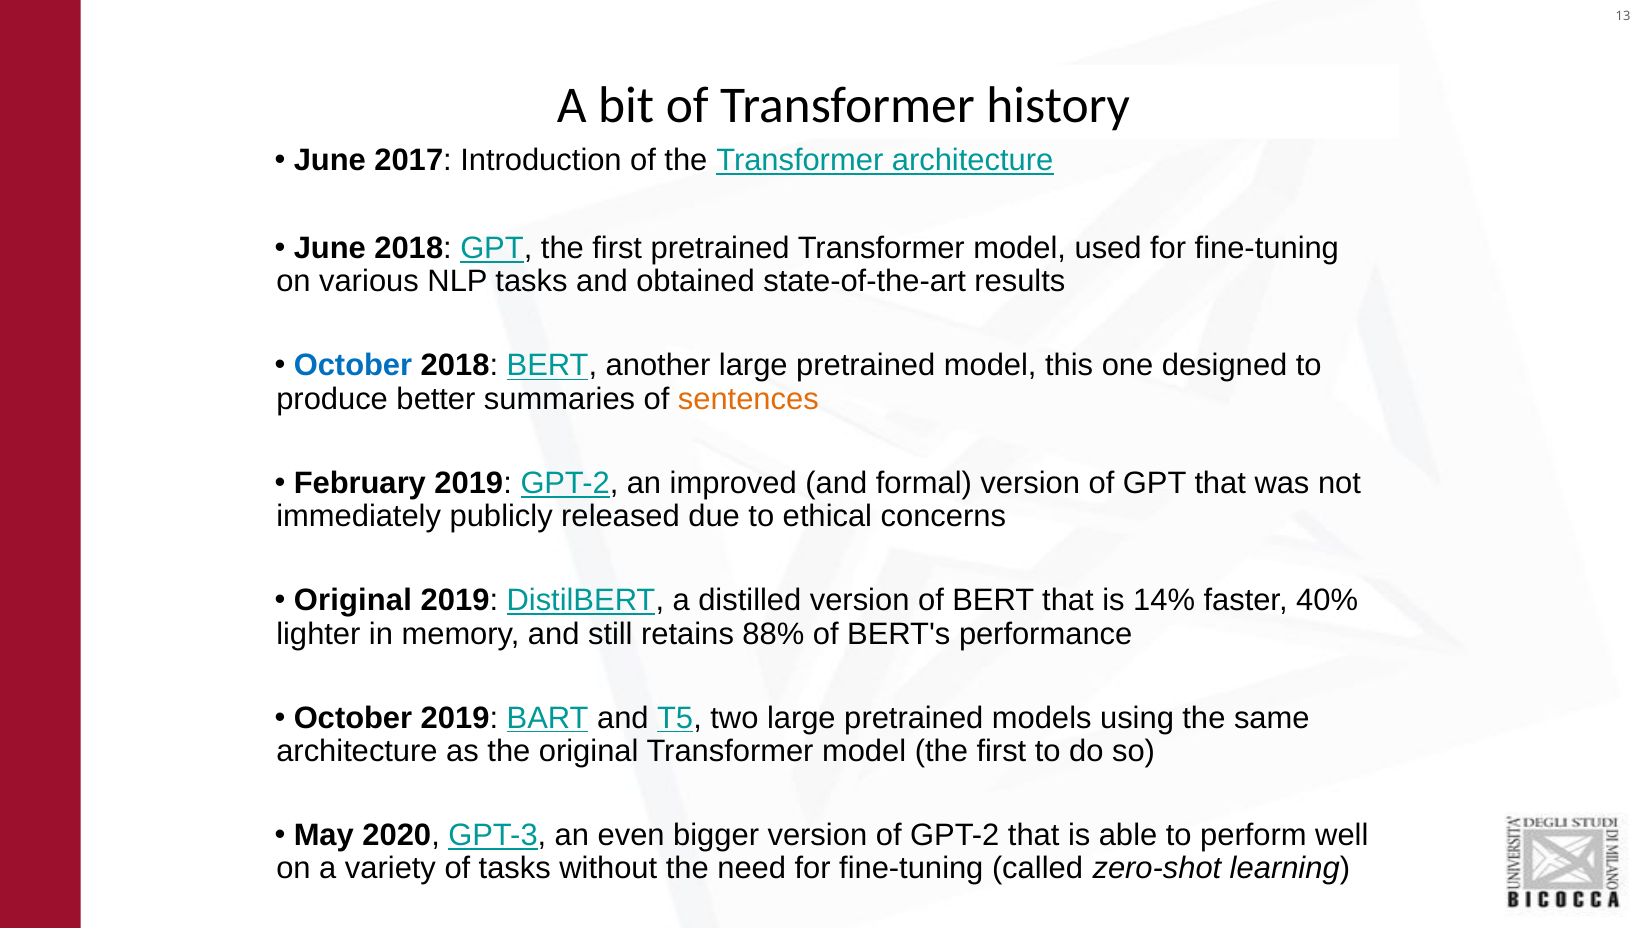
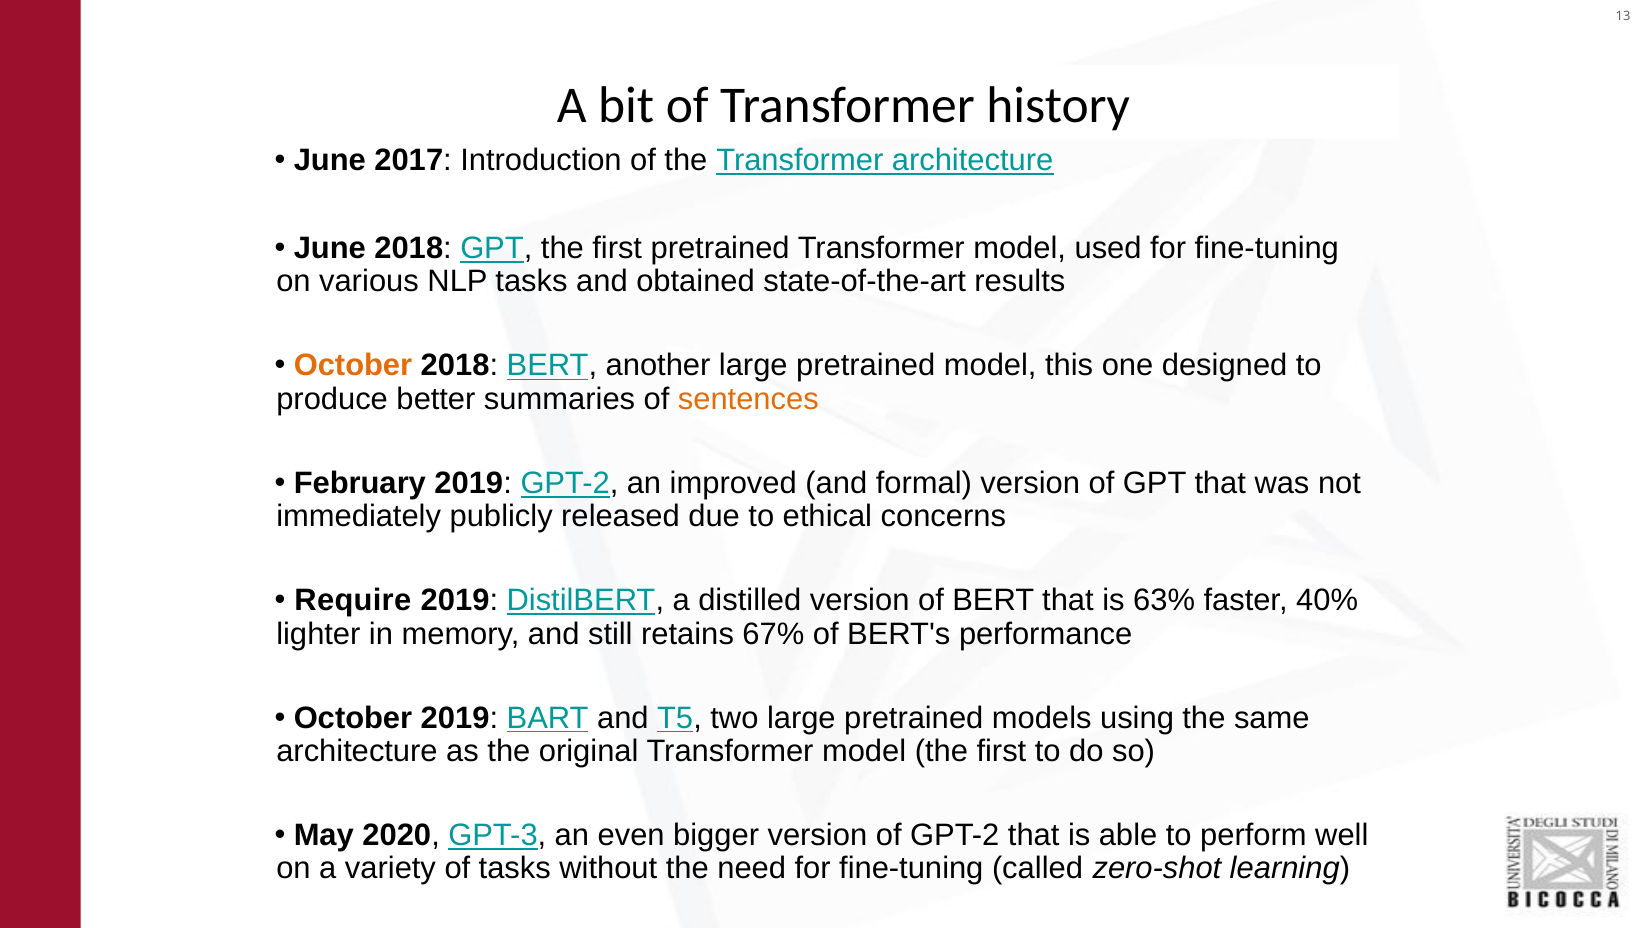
October colour: blue -> orange (353, 366)
Original: Original -> Require (353, 600)
14%: 14% -> 63% (1164, 600)
88%: 88% -> 67% (773, 634)
